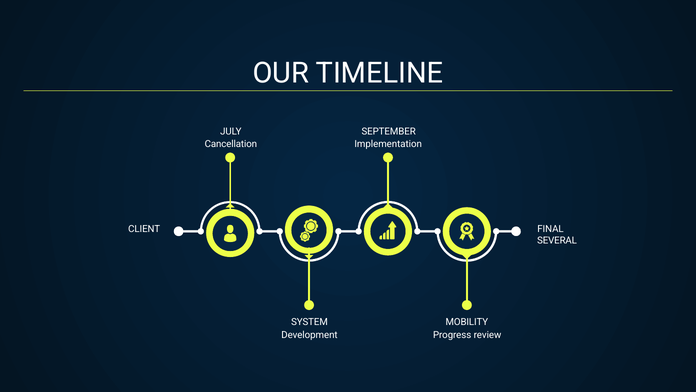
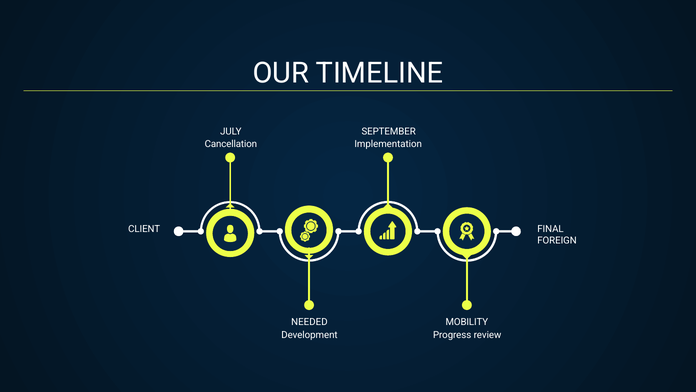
SEVERAL: SEVERAL -> FOREIGN (557, 240)
SYSTEM: SYSTEM -> NEEDED (309, 321)
